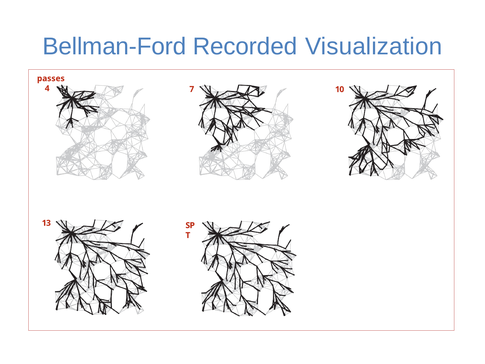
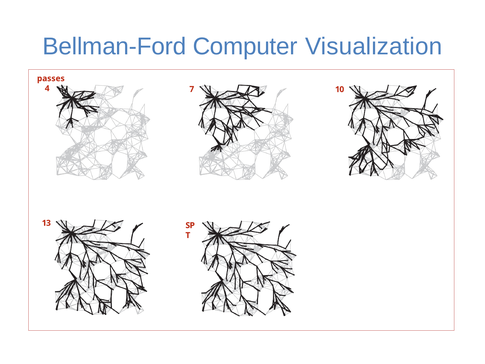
Recorded: Recorded -> Computer (245, 47)
